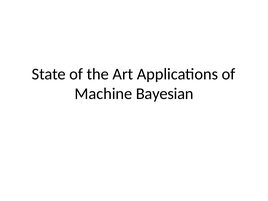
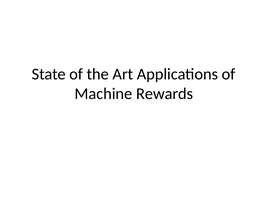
Bayesian: Bayesian -> Rewards (165, 94)
